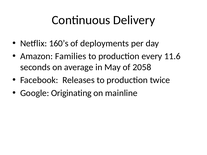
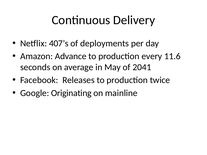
160’s: 160’s -> 407’s (59, 43)
Families: Families -> Advance (71, 56)
2058: 2058 -> 2041 (142, 67)
